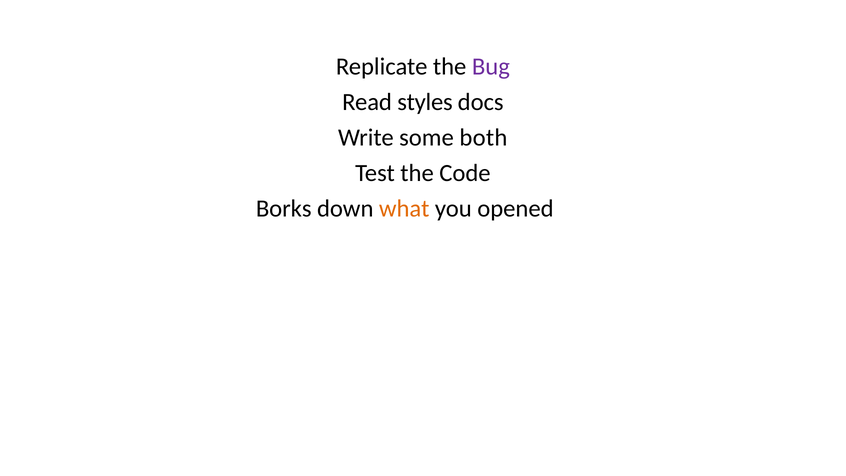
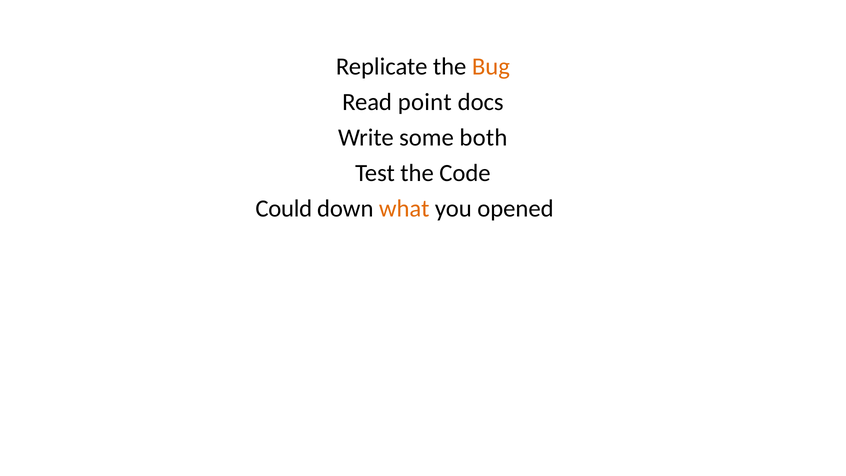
Bug colour: purple -> orange (491, 67)
styles: styles -> point (425, 102)
Borks: Borks -> Could (284, 208)
